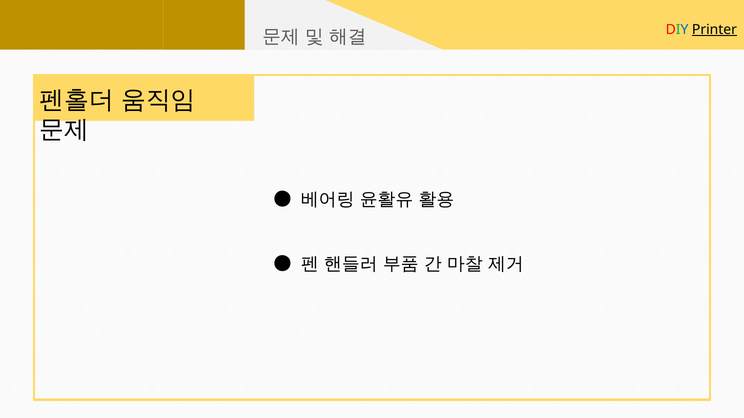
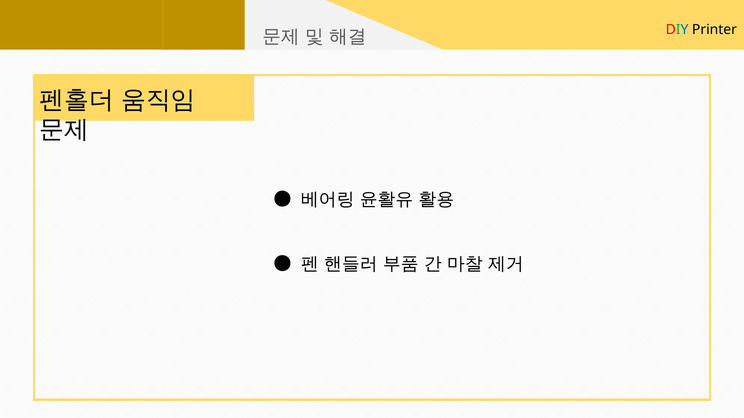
Printer underline: present -> none (714, 29)
